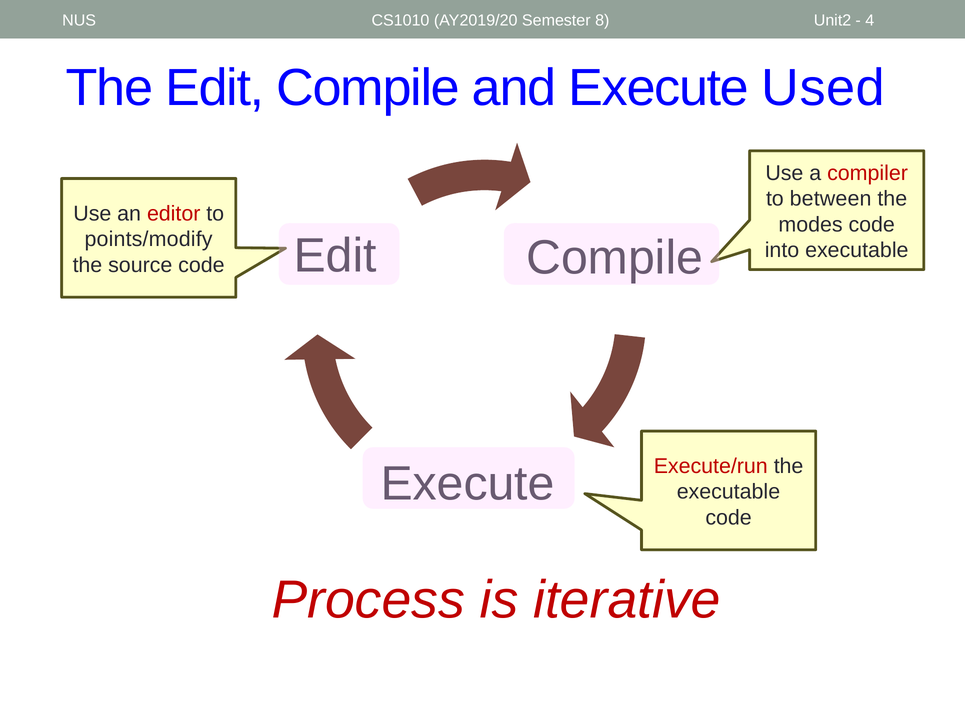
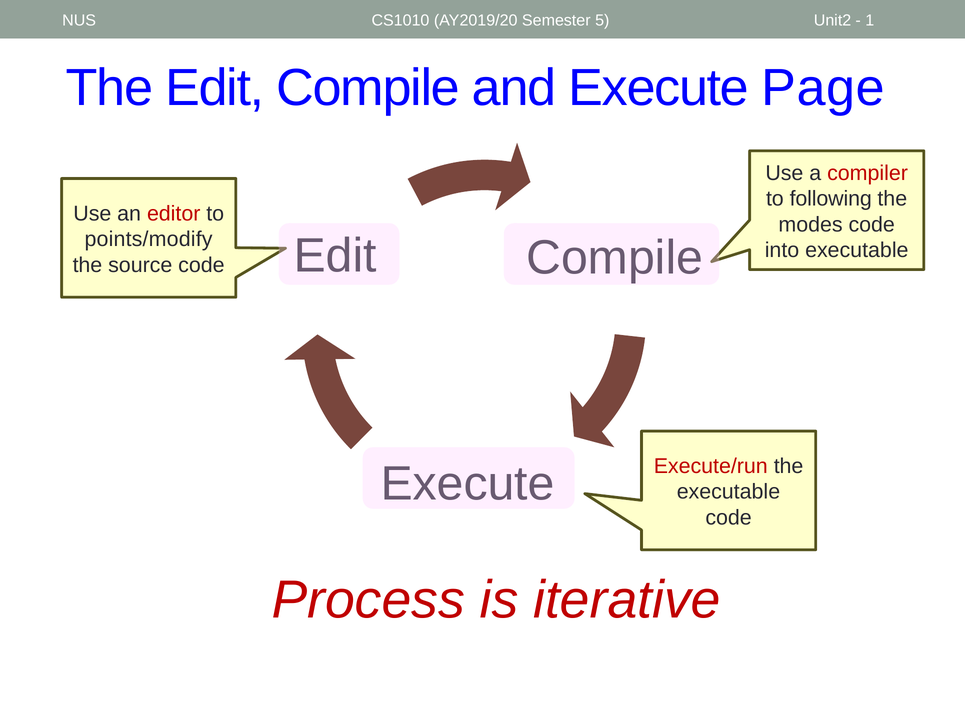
8: 8 -> 5 (602, 20)
4: 4 -> 1 (870, 20)
Used: Used -> Page (823, 88)
between: between -> following (831, 199)
